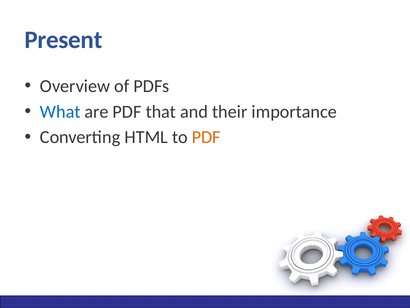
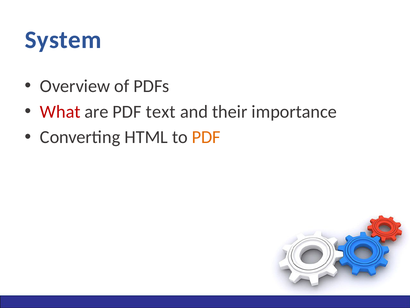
Present: Present -> System (63, 40)
What colour: blue -> red (60, 112)
that: that -> text (161, 112)
